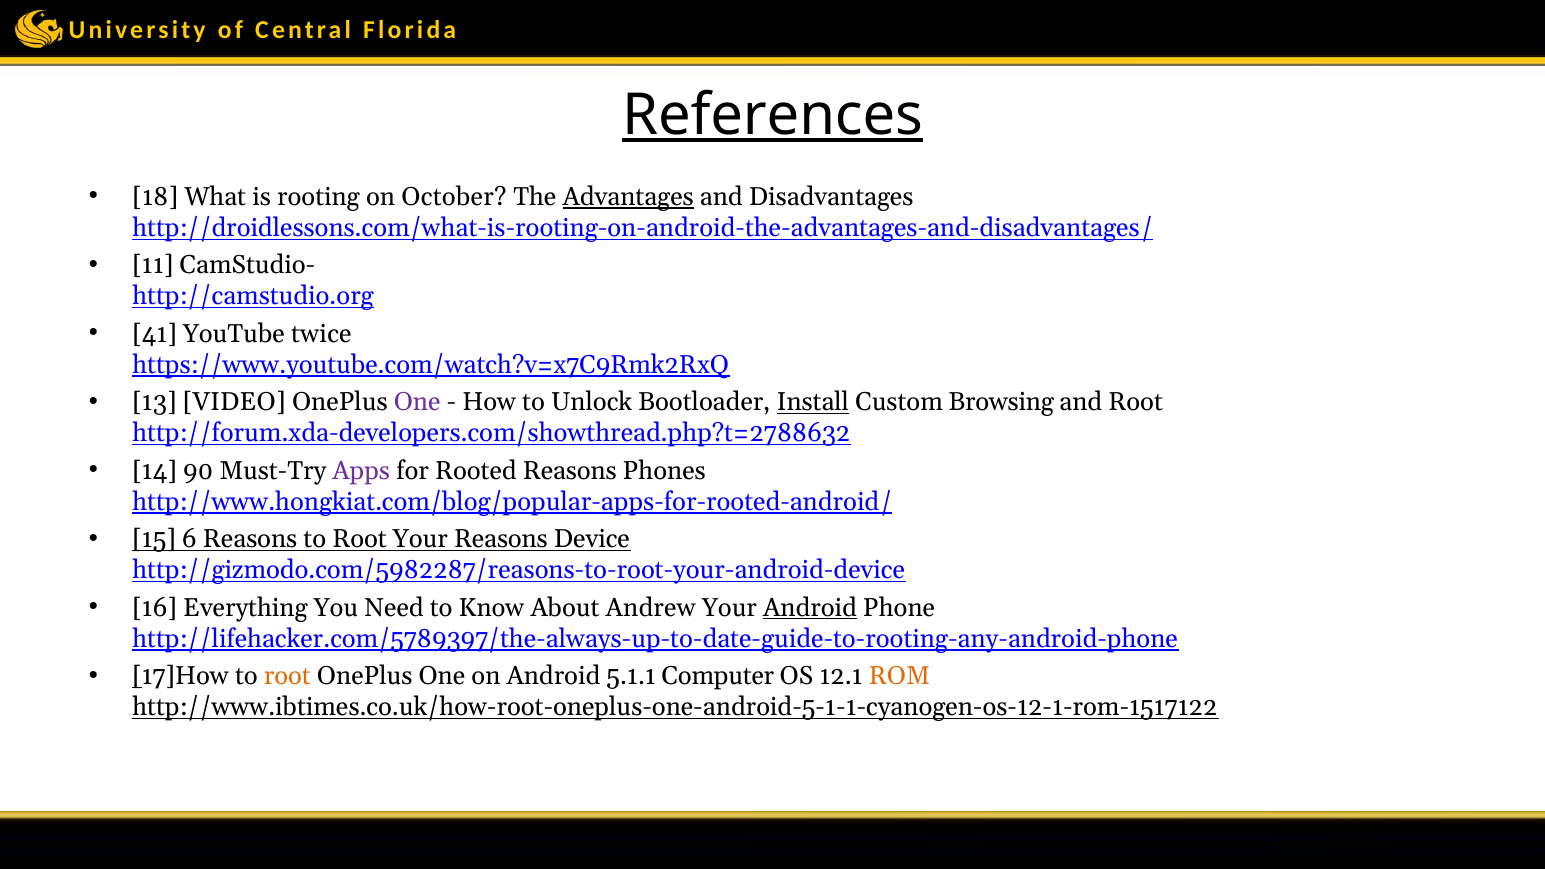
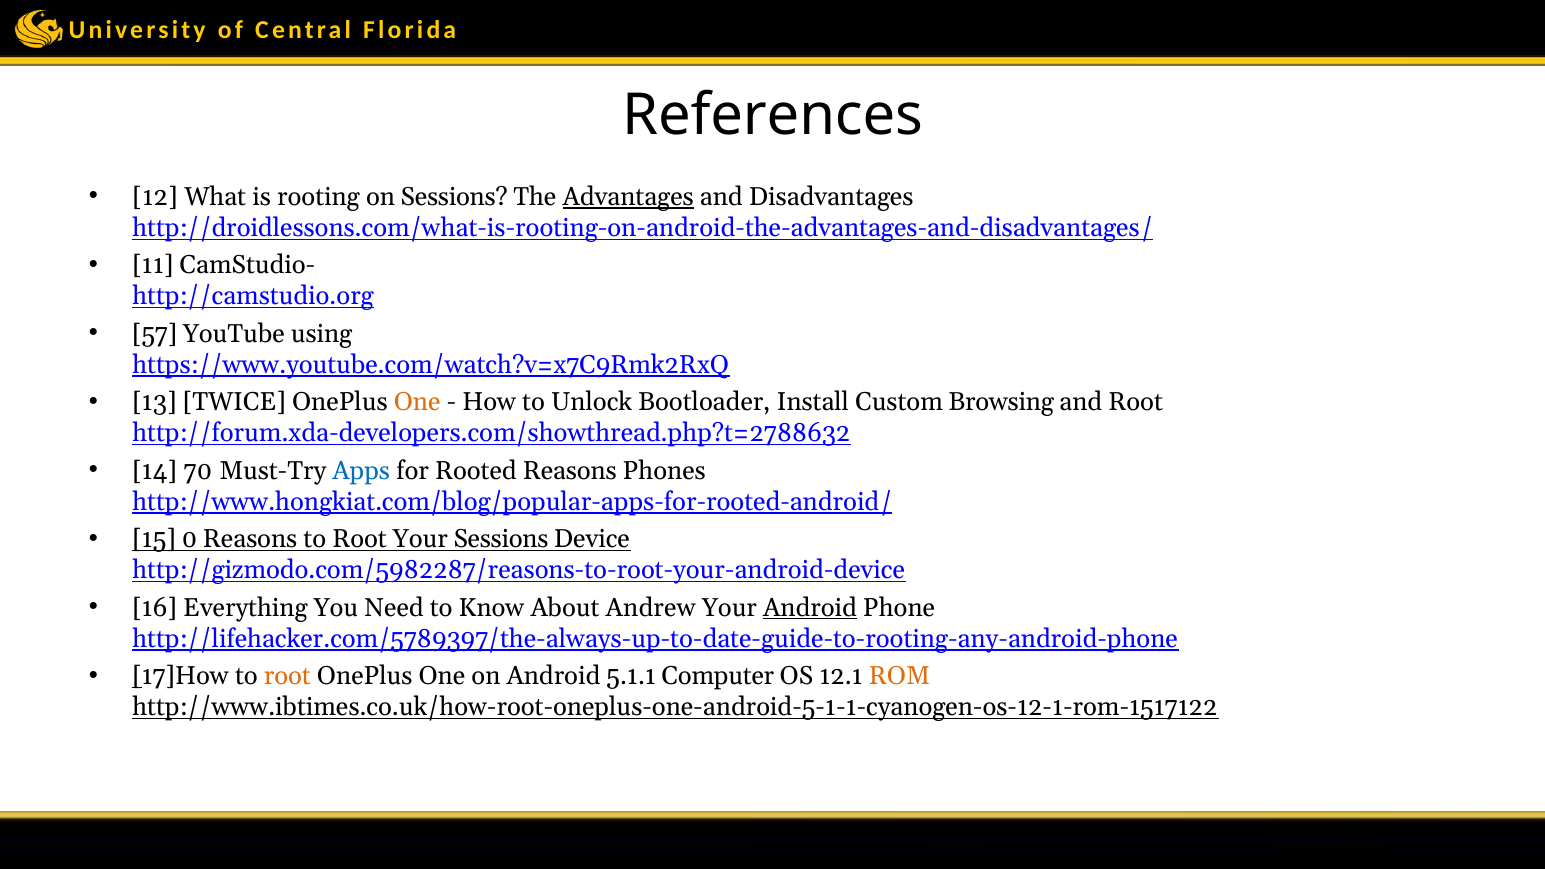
References underline: present -> none (773, 115)
18: 18 -> 12 (155, 197)
on October: October -> Sessions (454, 197)
41: 41 -> 57 (155, 334)
twice: twice -> using (322, 334)
VIDEO: VIDEO -> TWICE (234, 402)
One colour: purple -> orange (417, 402)
Install underline: present -> none (813, 402)
90: 90 -> 70 (198, 471)
Apps colour: purple -> blue (361, 471)
6: 6 -> 0 (190, 539)
Your Reasons: Reasons -> Sessions (501, 539)
